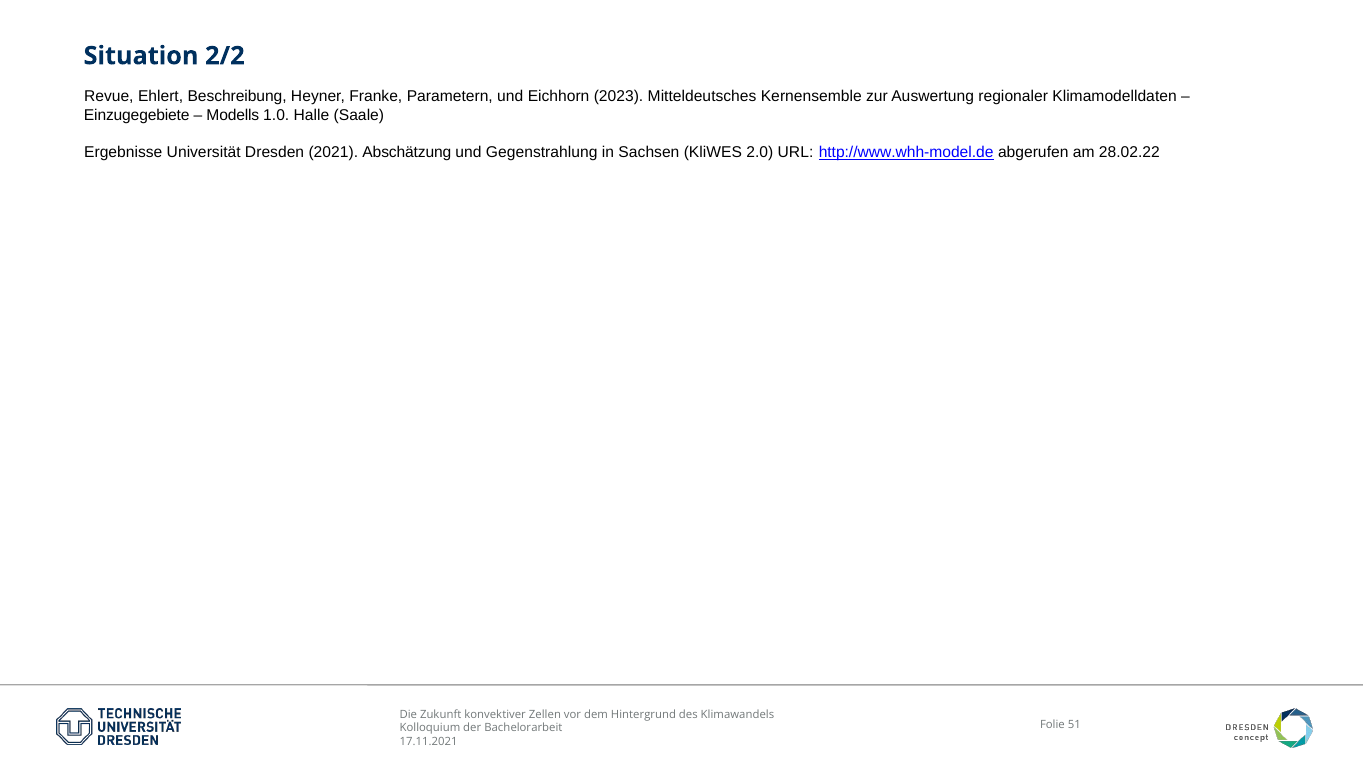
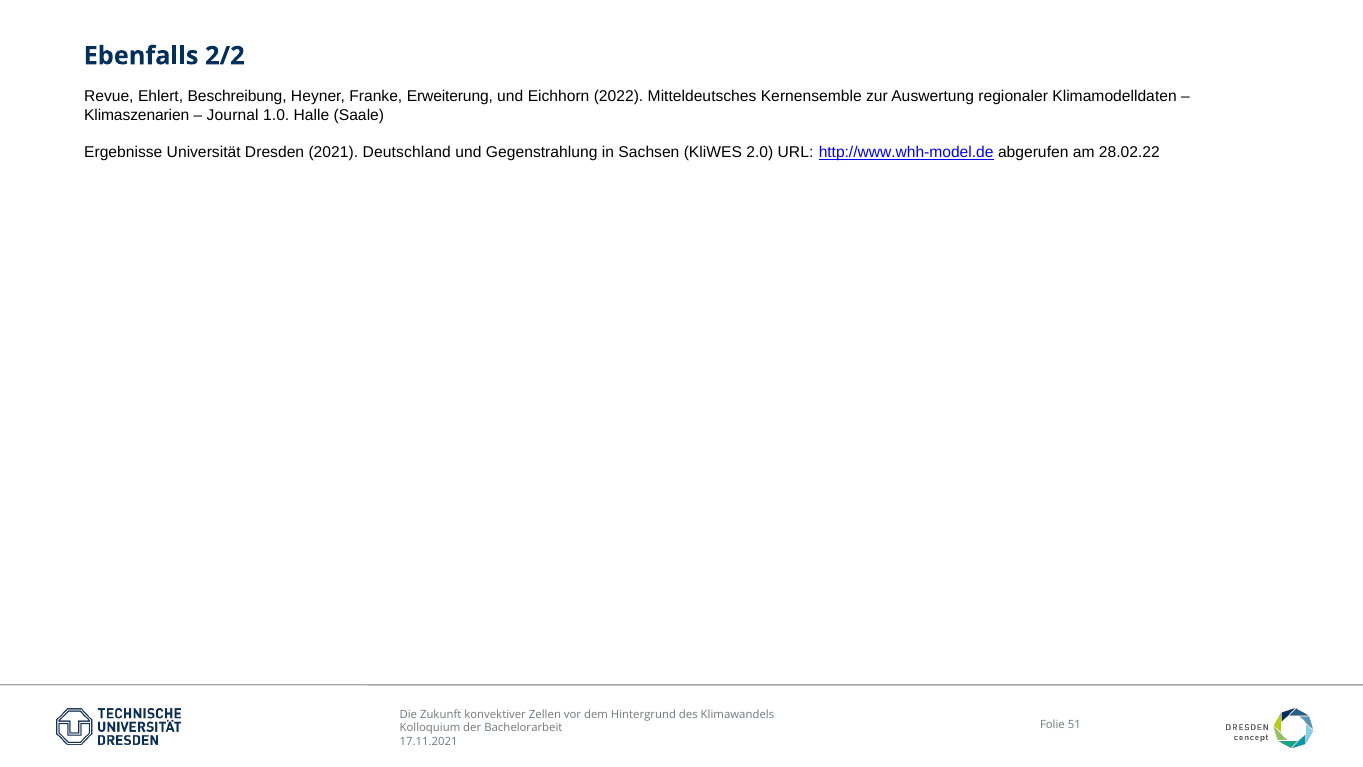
Situation: Situation -> Ebenfalls (141, 56)
Parametern: Parametern -> Erweiterung (450, 96)
2023: 2023 -> 2022 (619, 96)
Einzugegebiete: Einzugegebiete -> Klimaszenarien (137, 115)
Modells: Modells -> Journal (233, 115)
Abschätzung: Abschätzung -> Deutschland (407, 152)
